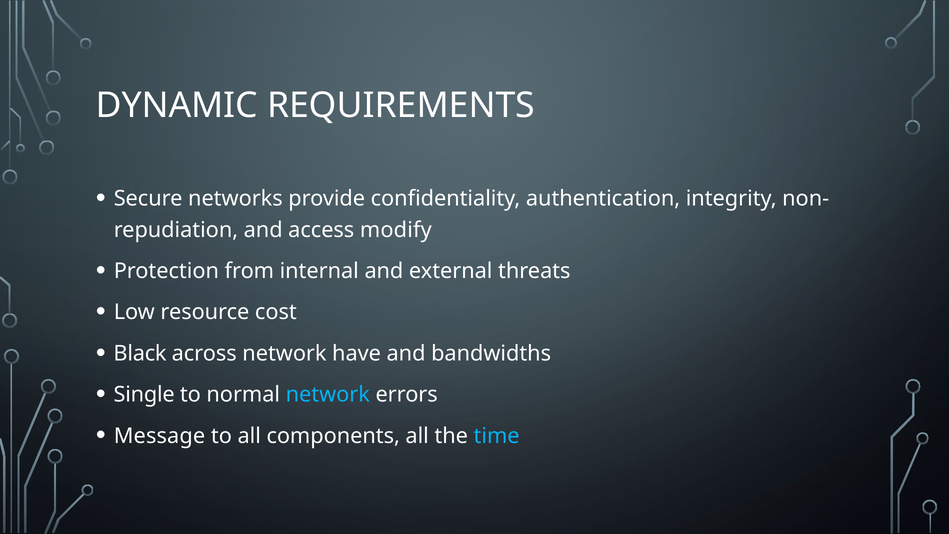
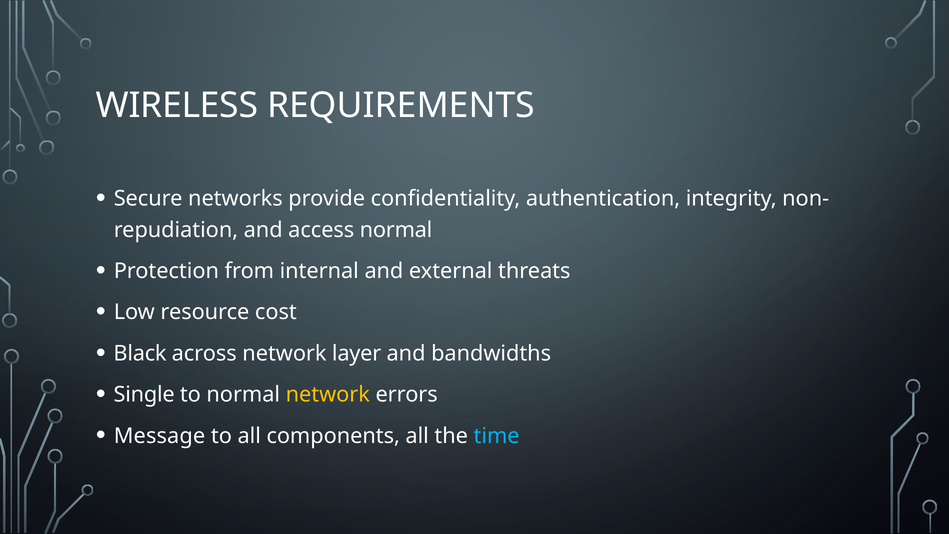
DYNAMIC: DYNAMIC -> WIRELESS (177, 105)
access modify: modify -> normal (396, 230)
have: have -> layer (357, 353)
network colour: light blue -> yellow (328, 395)
